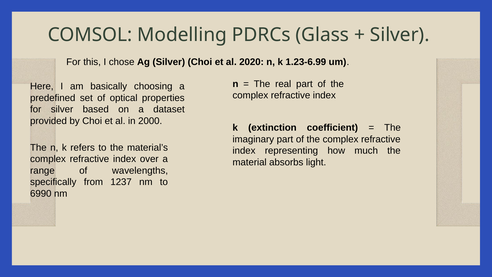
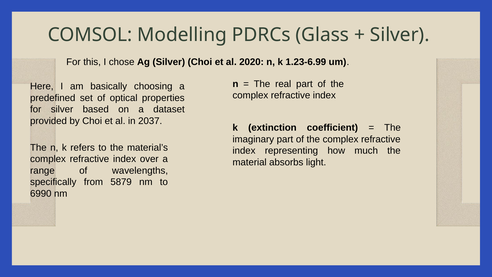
2000: 2000 -> 2037 (150, 121)
1237: 1237 -> 5879 (121, 182)
